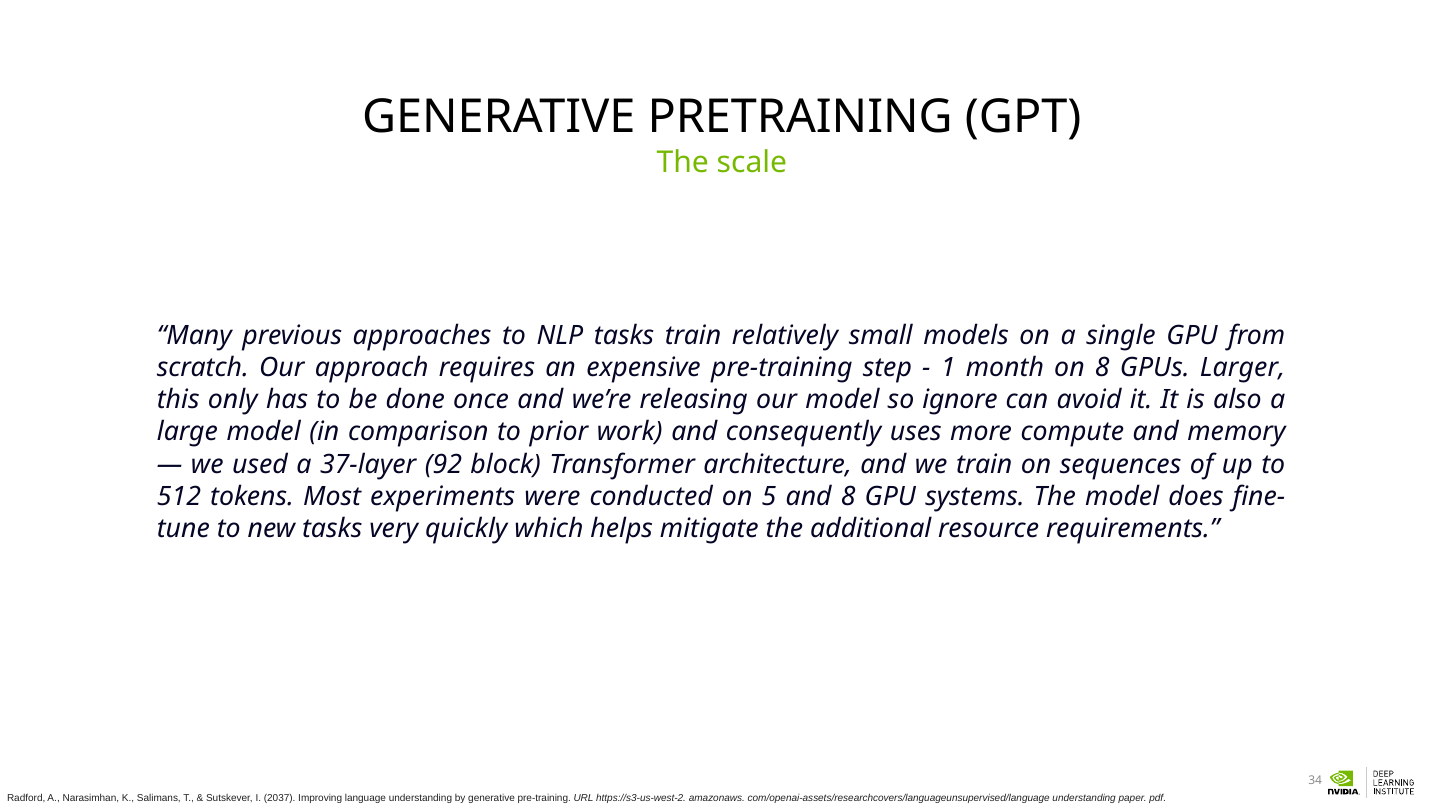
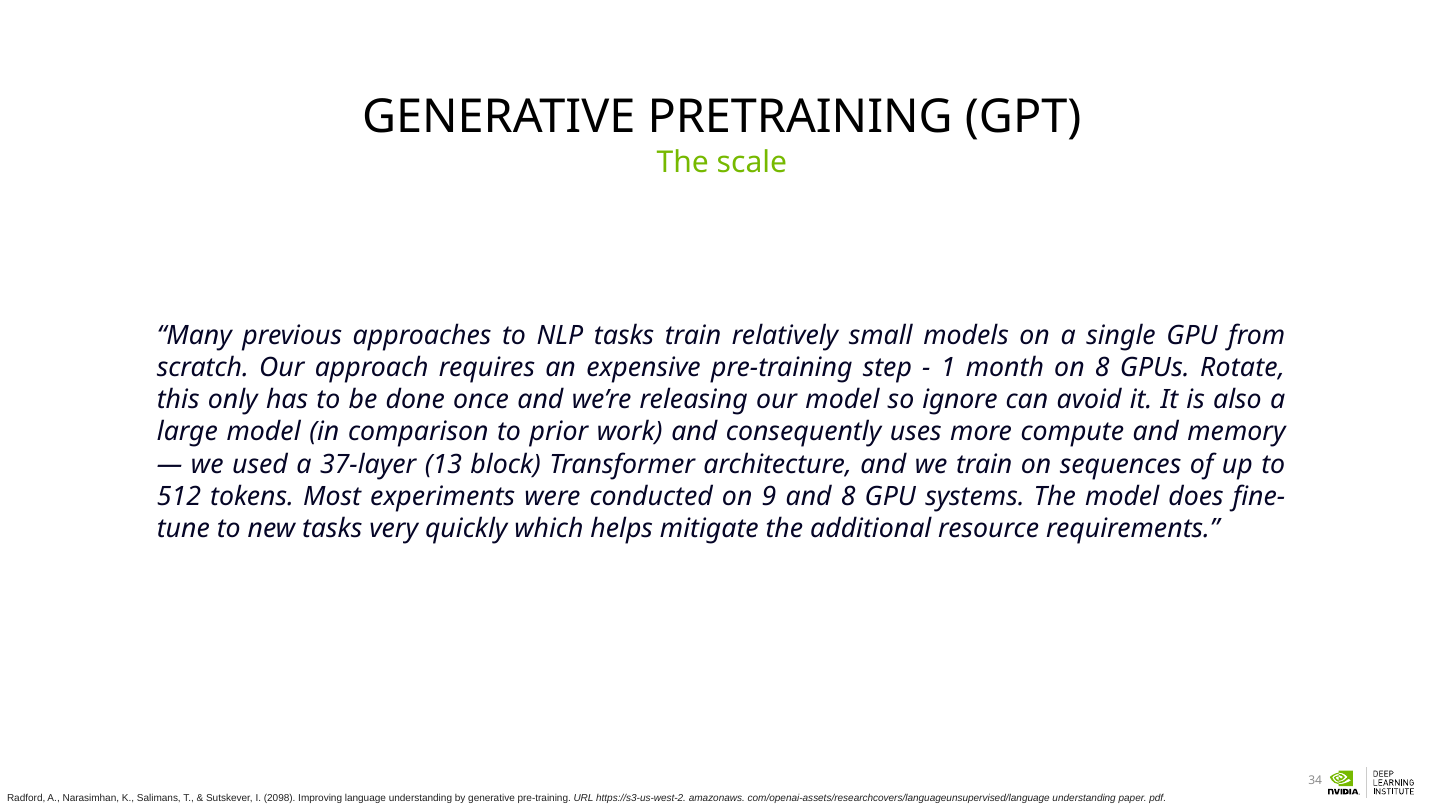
Larger: Larger -> Rotate (1242, 368)
92: 92 -> 13 (443, 464)
5: 5 -> 9 (769, 496)
2037: 2037 -> 2098 (280, 798)
